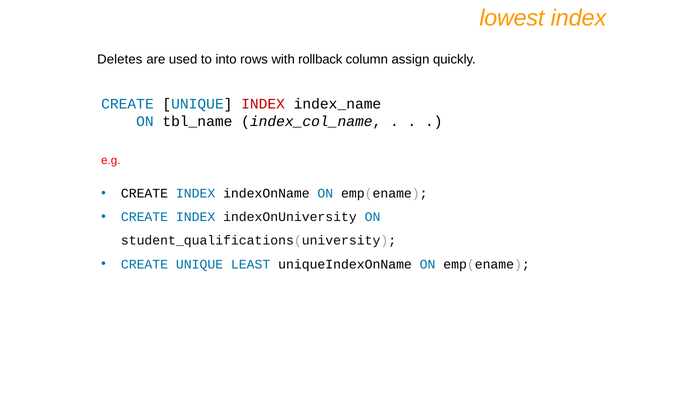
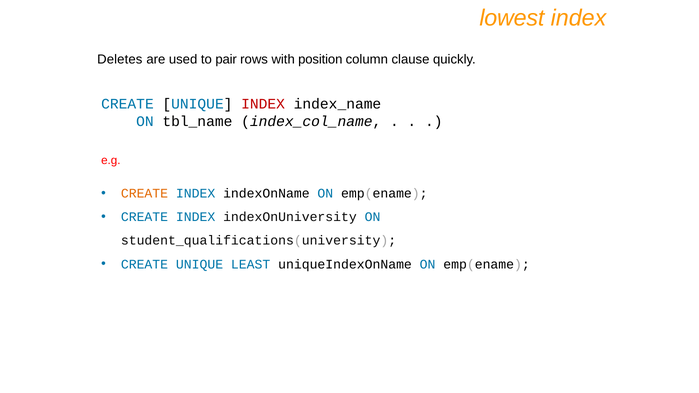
into: into -> pair (226, 59)
rollback: rollback -> position (320, 59)
assign: assign -> clause (410, 59)
CREATE colour: black -> orange (144, 194)
